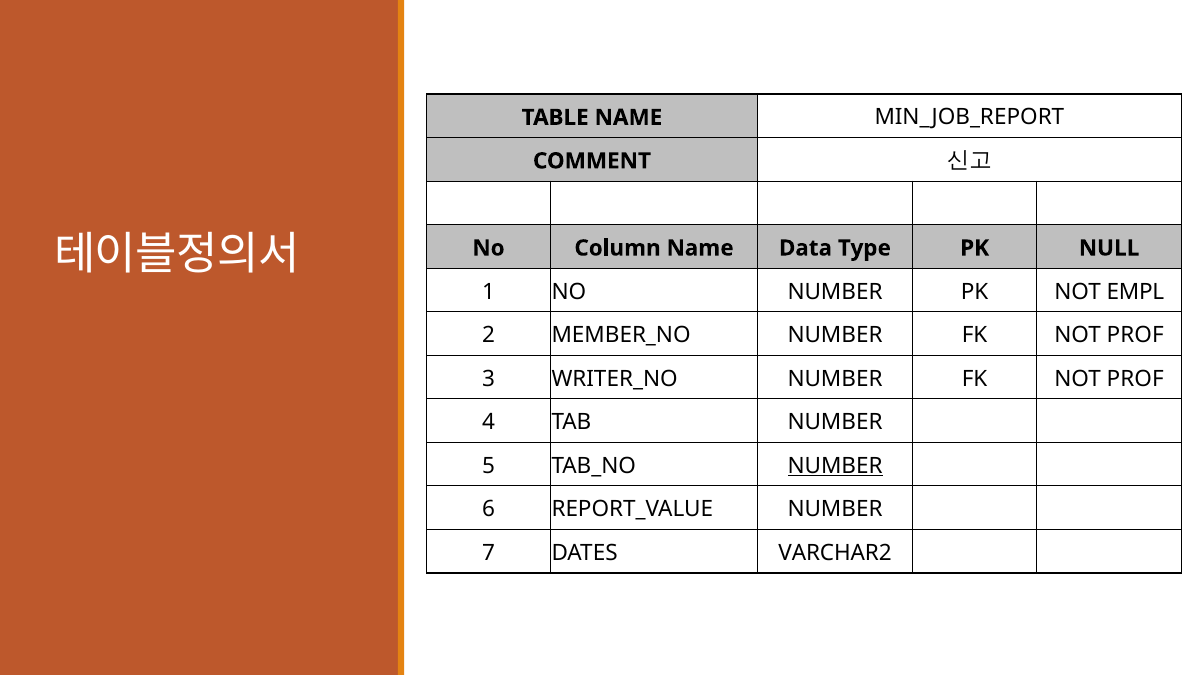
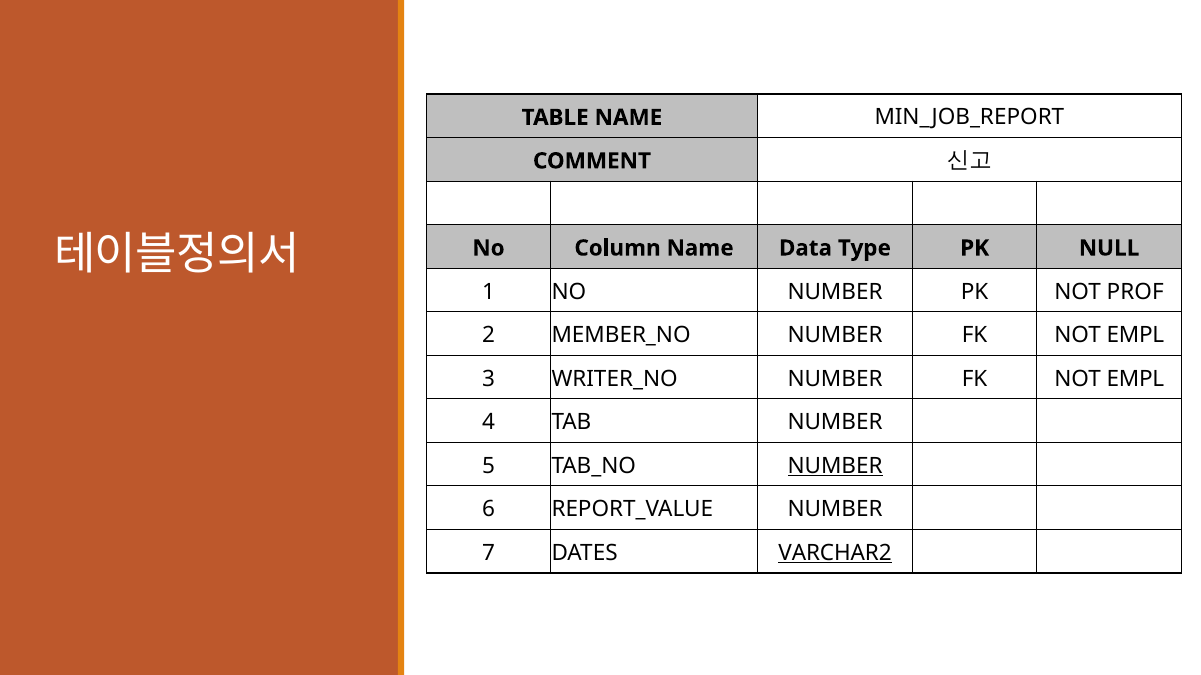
EMPL: EMPL -> PROF (1135, 292)
PROF: PROF -> EMPL (1135, 335)
PROF: PROF -> EMPL (1135, 379)
VARCHAR2 underline: none -> present (835, 553)
